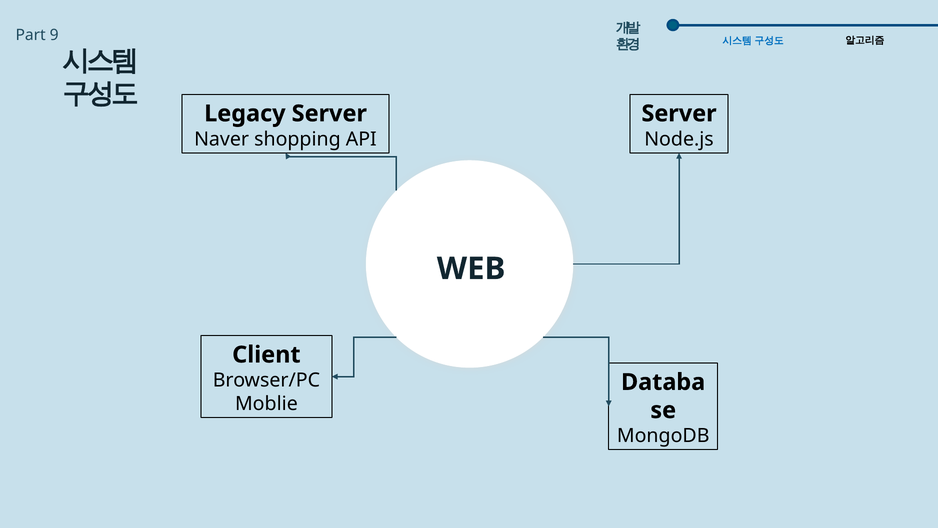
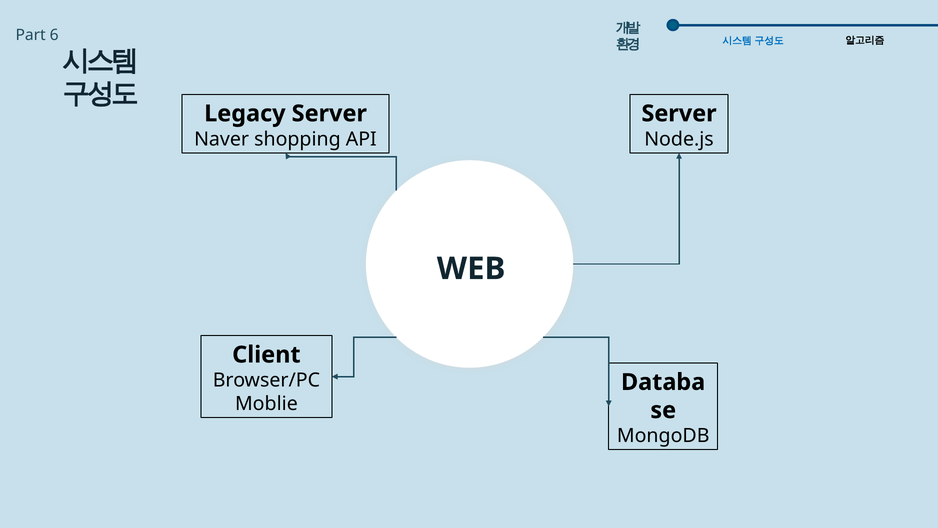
9: 9 -> 6 (54, 35)
